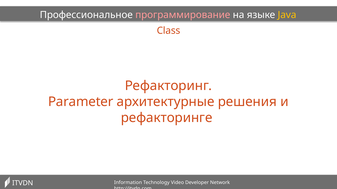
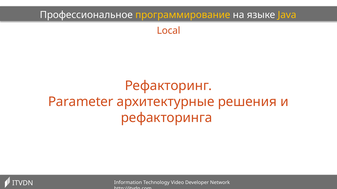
программирование colour: pink -> yellow (183, 15)
Class: Class -> Local (169, 31)
рефакторинге: рефакторинге -> рефакторинга (167, 118)
